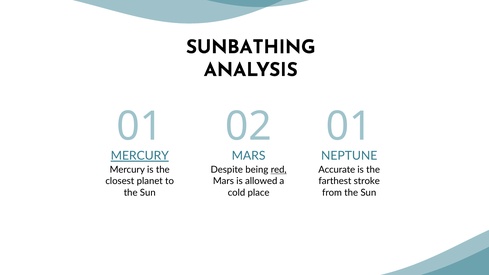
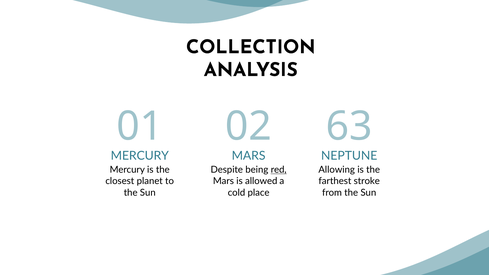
SUNBATHING: SUNBATHING -> COLLECTION (251, 47)
01: 01 -> 63 (349, 126)
MERCURY underline: present -> none (140, 156)
Accurate: Accurate -> Allowing (337, 170)
